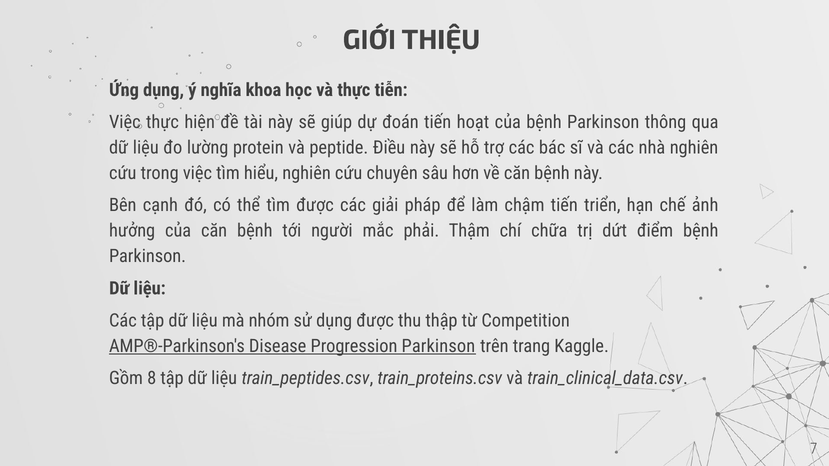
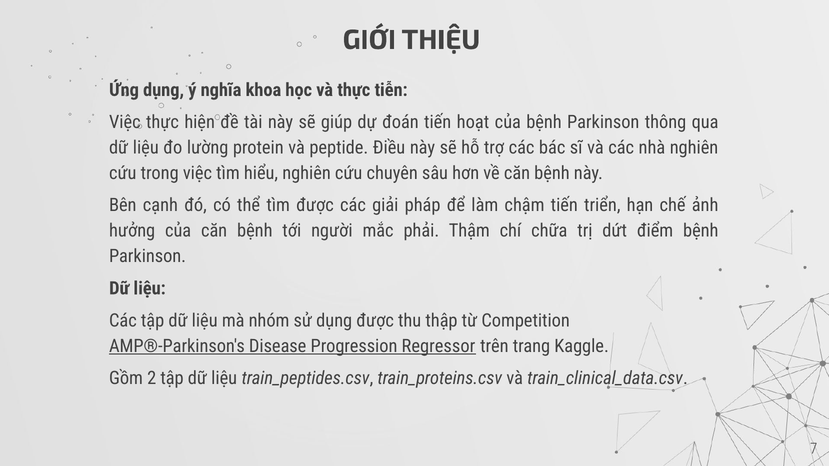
Progression Parkinson: Parkinson -> Regressor (438, 346)
8: 8 -> 2 (152, 378)
